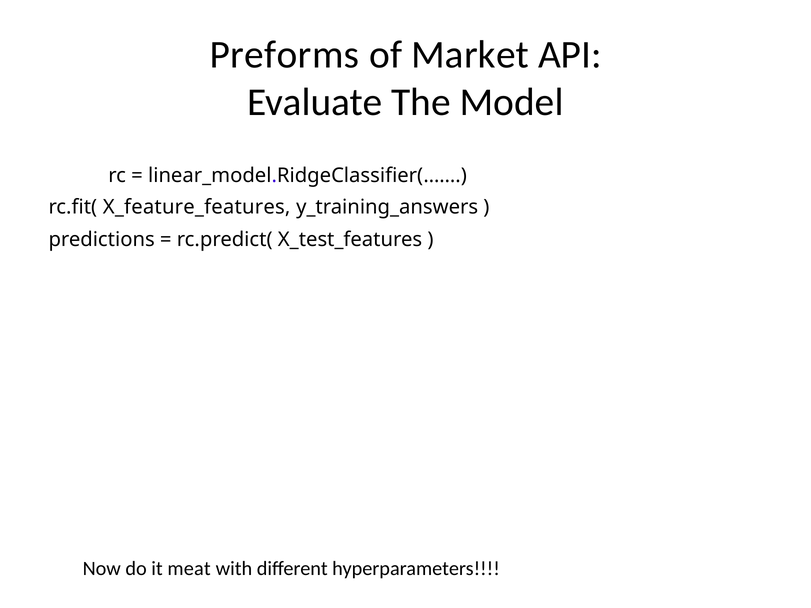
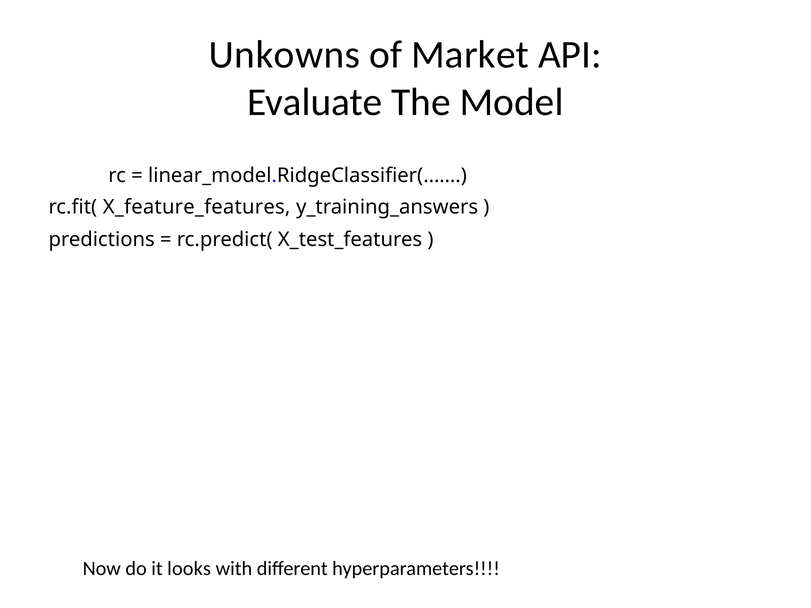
Preforms: Preforms -> Unkowns (284, 55)
meat: meat -> looks (189, 569)
